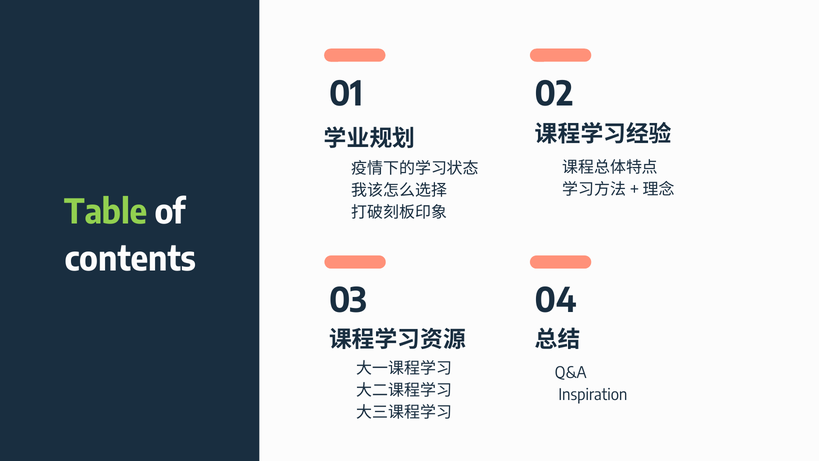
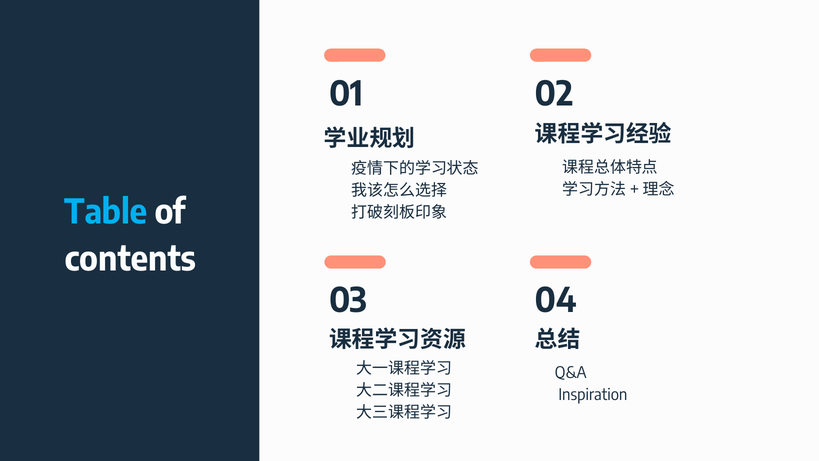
Table colour: light green -> light blue (106, 212)
